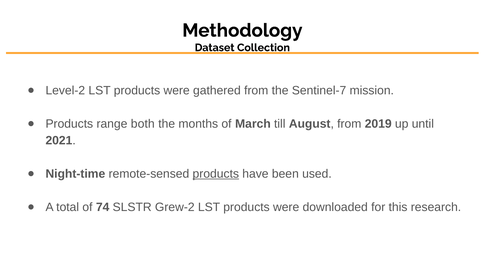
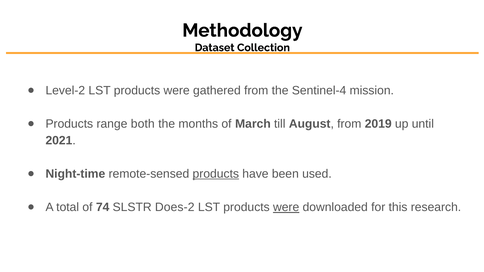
Sentinel-7: Sentinel-7 -> Sentinel-4 (319, 91)
Grew-2: Grew-2 -> Does-2 (175, 207)
were underline: none -> present (286, 207)
